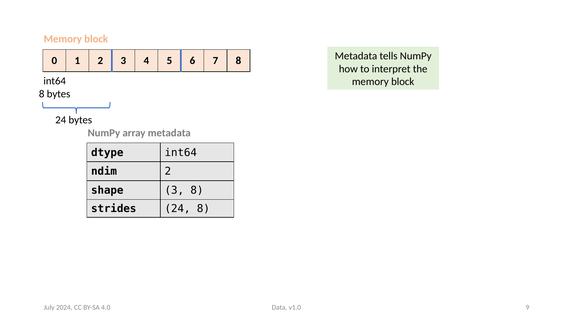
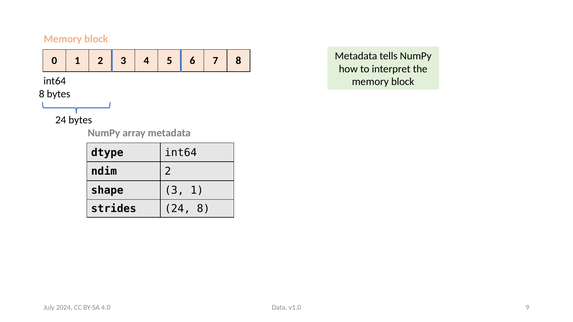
3 8: 8 -> 1 (197, 190)
